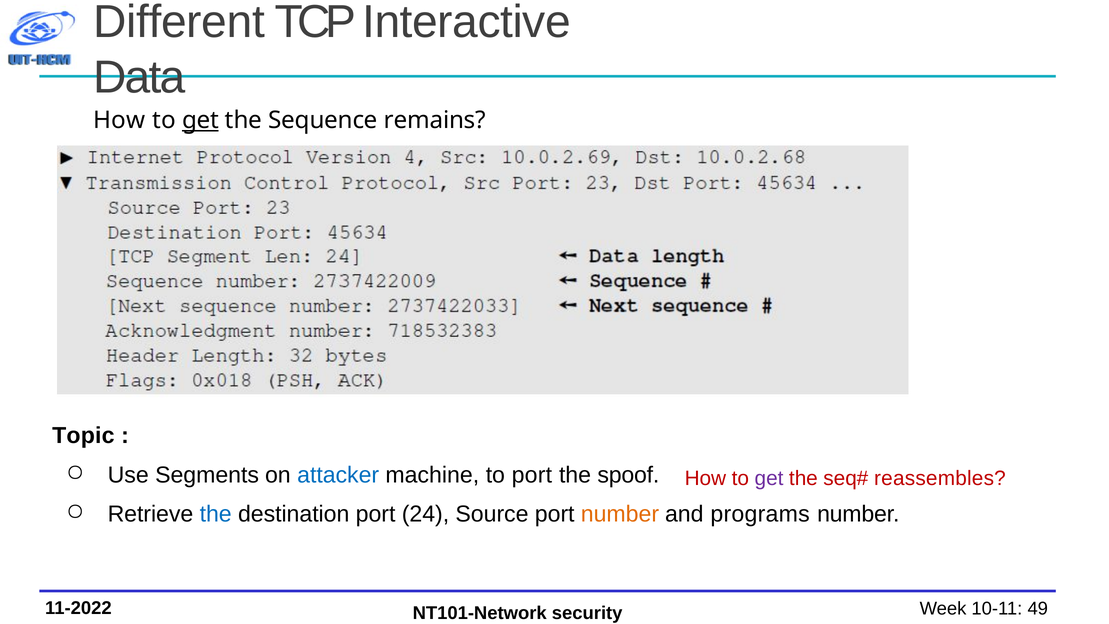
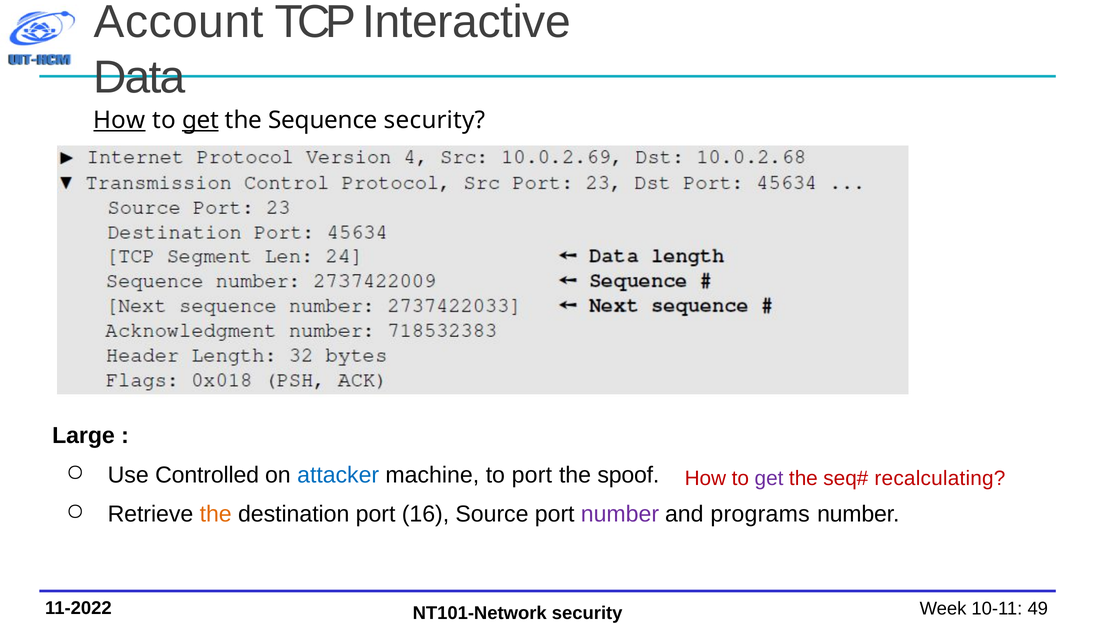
Different: Different -> Account (179, 22)
How underline: none -> present (119, 120)
Sequence remains: remains -> security (435, 120)
Topic: Topic -> Large (83, 436)
Segments: Segments -> Controlled (207, 475)
reassembles: reassembles -> recalculating (940, 478)
the colour: blue -> orange (216, 514)
24: 24 -> 16 (426, 514)
number colour: orange -> purple (620, 514)
